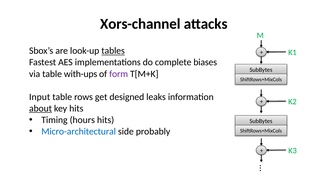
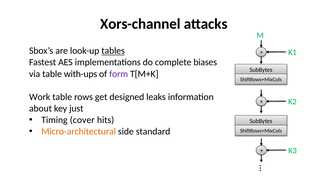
Input: Input -> Work (40, 97)
about underline: present -> none (40, 108)
key hits: hits -> just (76, 108)
hours: hours -> cover (82, 120)
Micro-architectural colour: blue -> orange (79, 131)
probably: probably -> standard (153, 131)
